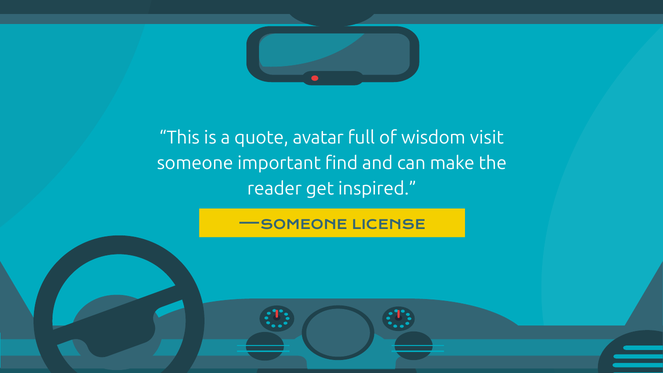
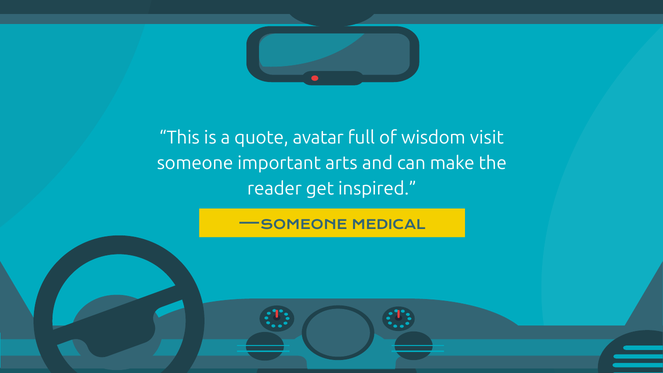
find: find -> arts (341, 163)
LICENSE: LICENSE -> MEDICAL (389, 225)
